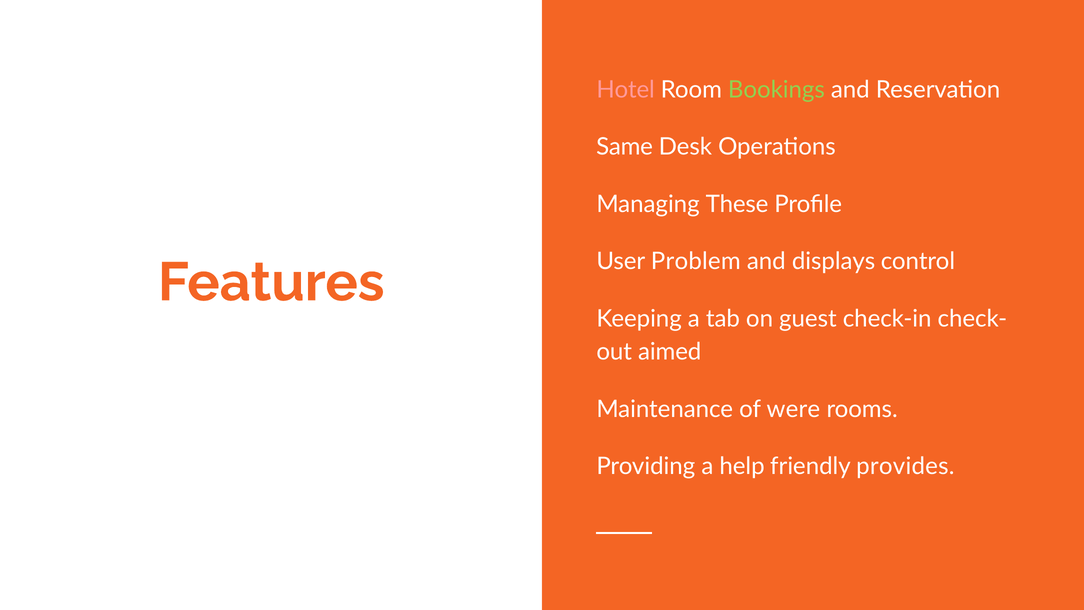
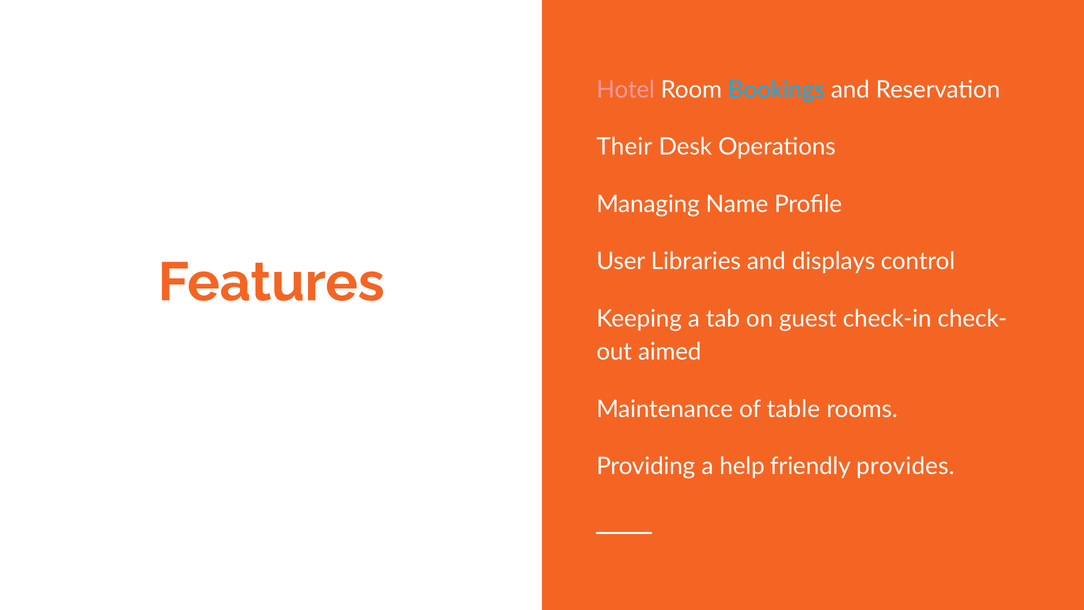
Bookings colour: light green -> light blue (776, 90)
Same: Same -> Their (624, 147)
These: These -> Name (737, 204)
Problem: Problem -> Libraries (696, 261)
were: were -> table (793, 409)
